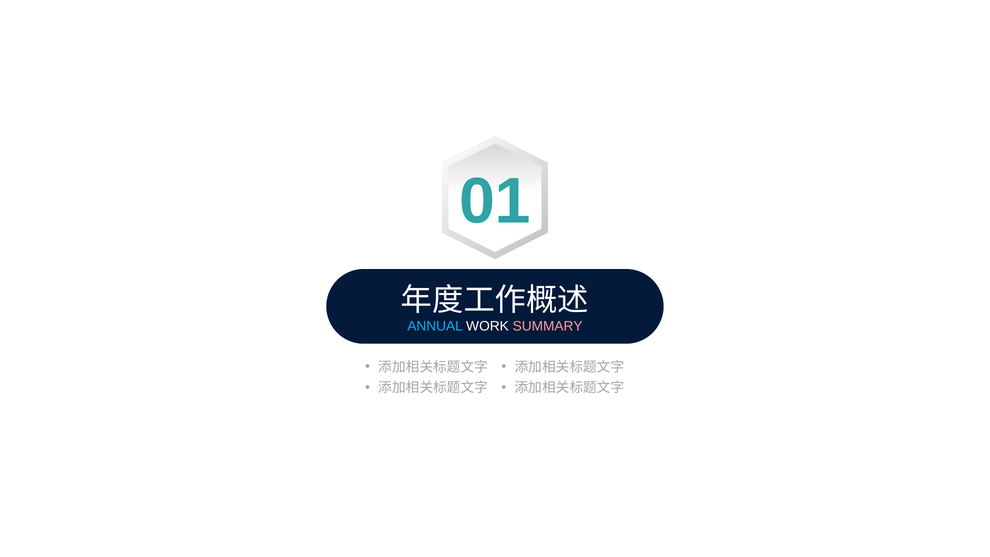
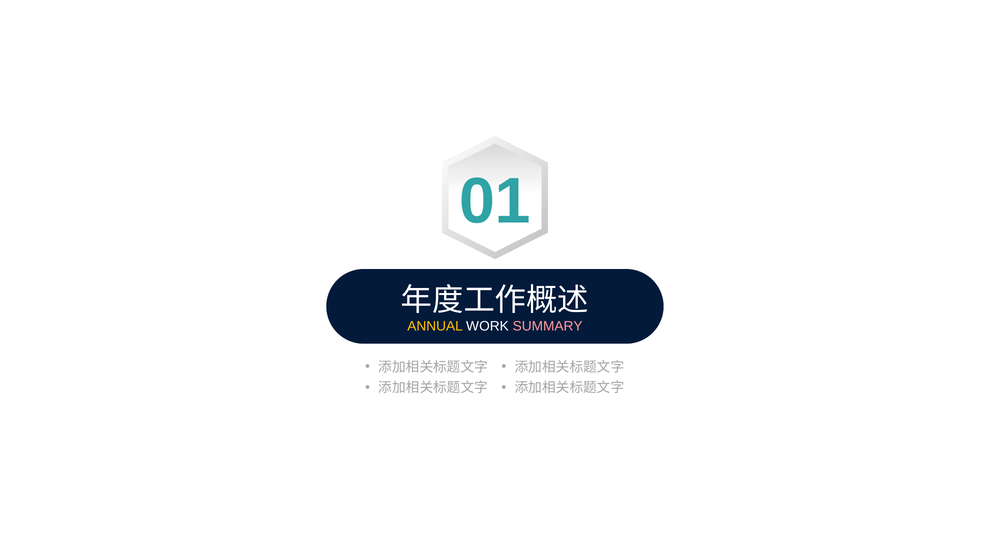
ANNUAL colour: light blue -> yellow (435, 326)
